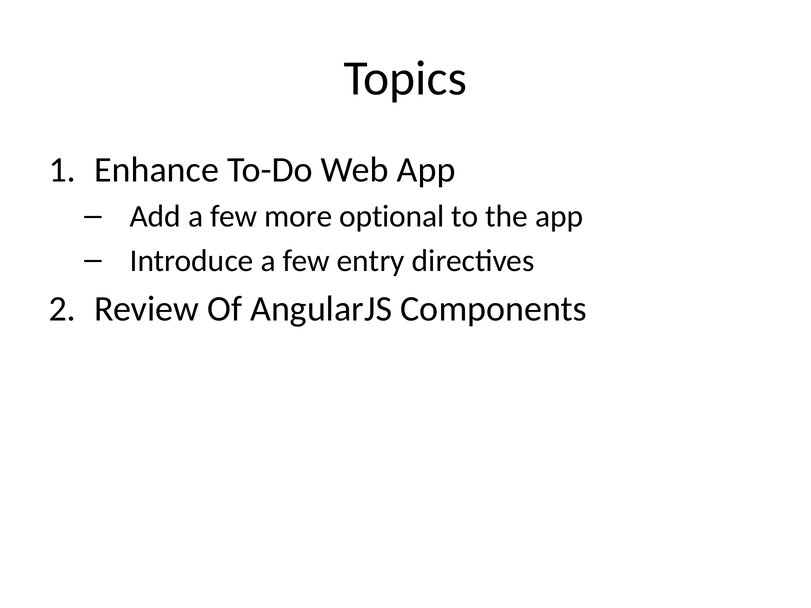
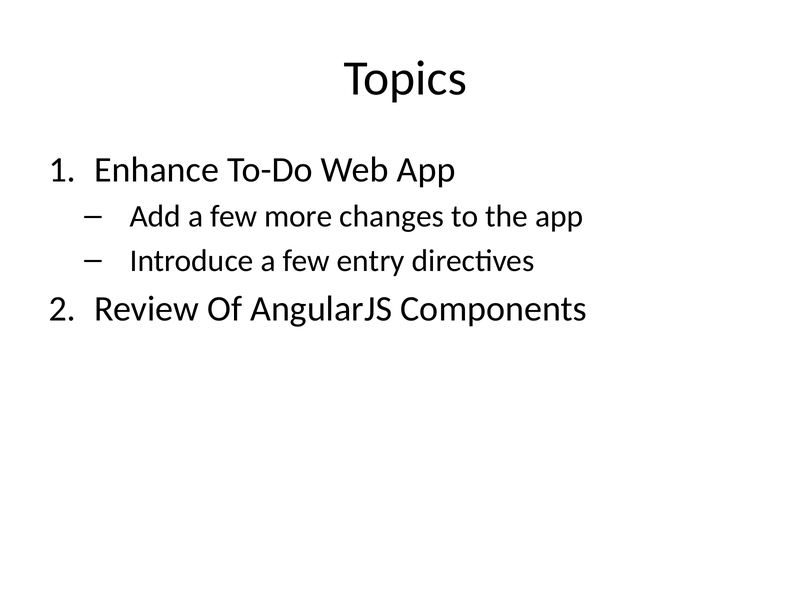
optional: optional -> changes (392, 217)
